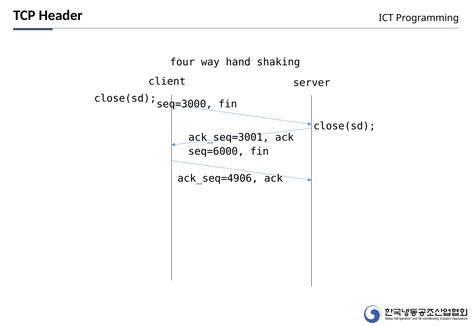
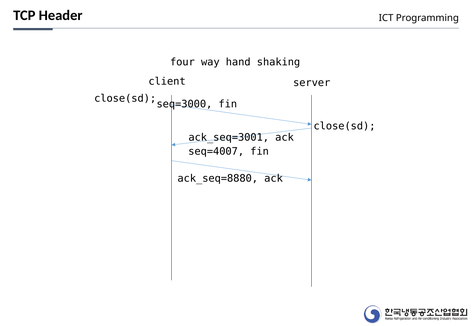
seq=6000: seq=6000 -> seq=4007 (216, 152)
ack_seq=4906: ack_seq=4906 -> ack_seq=8880 (218, 179)
